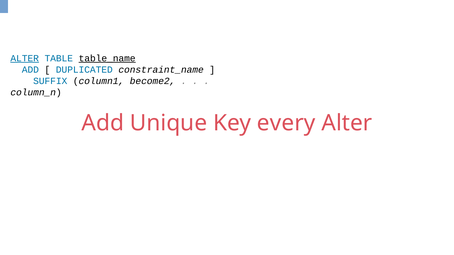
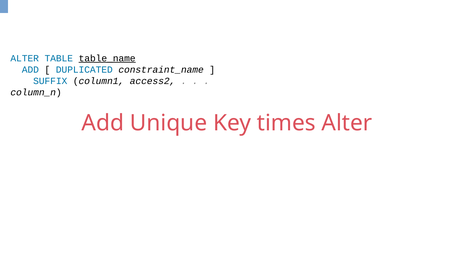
ALTER underline: present -> none (25, 58)
become2: become2 -> access2 (153, 81)
every: every -> times (286, 123)
